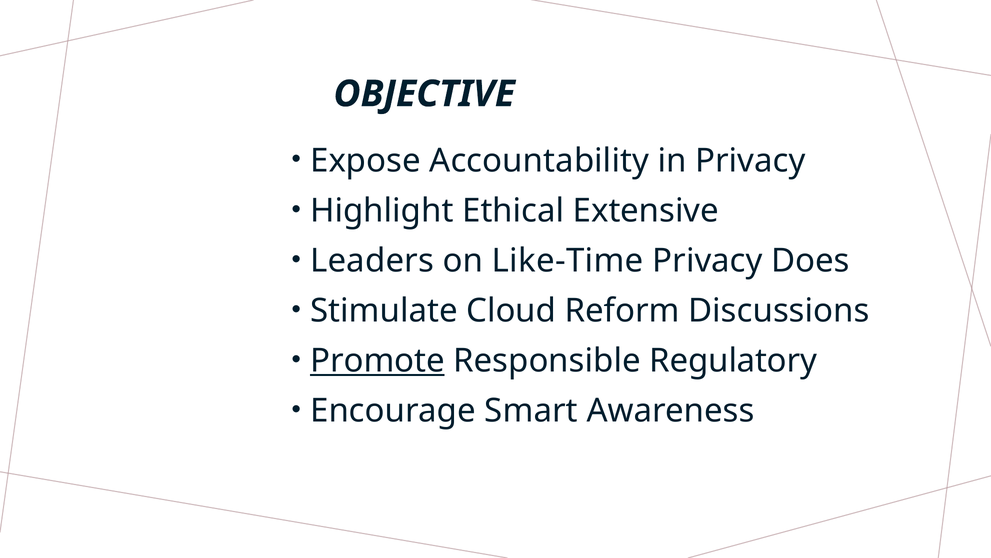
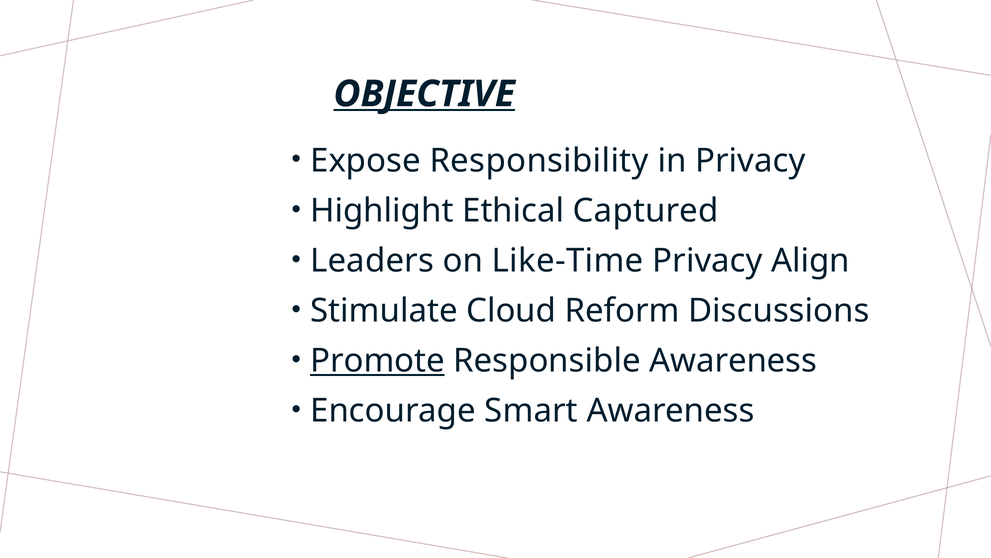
OBJECTIVE underline: none -> present (424, 94)
Accountability: Accountability -> Responsibility (539, 160)
Extensive: Extensive -> Captured (646, 210)
Does: Does -> Align (810, 260)
Responsible Regulatory: Regulatory -> Awareness (733, 361)
